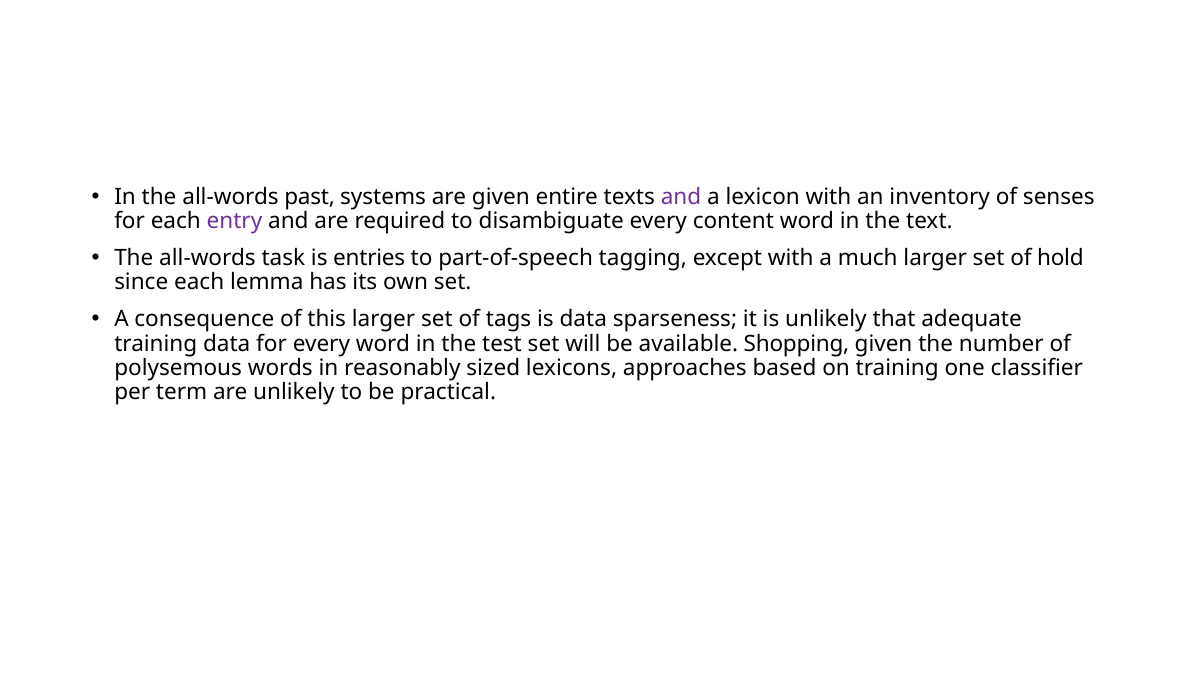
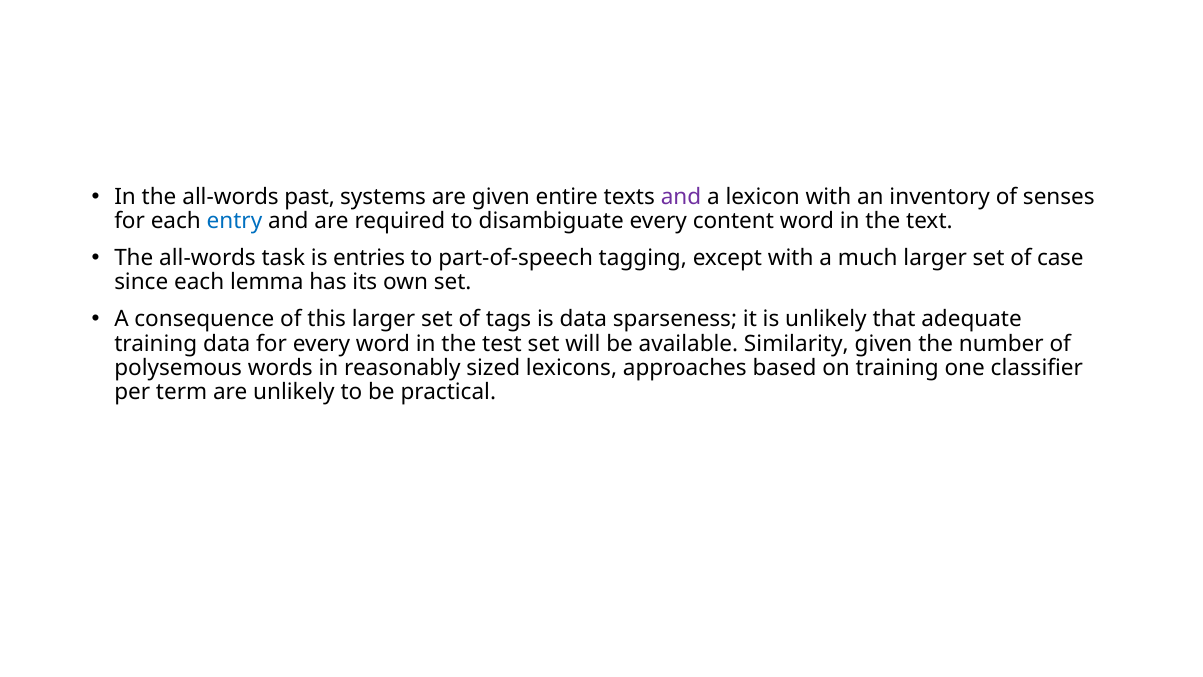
entry colour: purple -> blue (234, 221)
hold: hold -> case (1060, 258)
Shopping: Shopping -> Similarity (796, 344)
